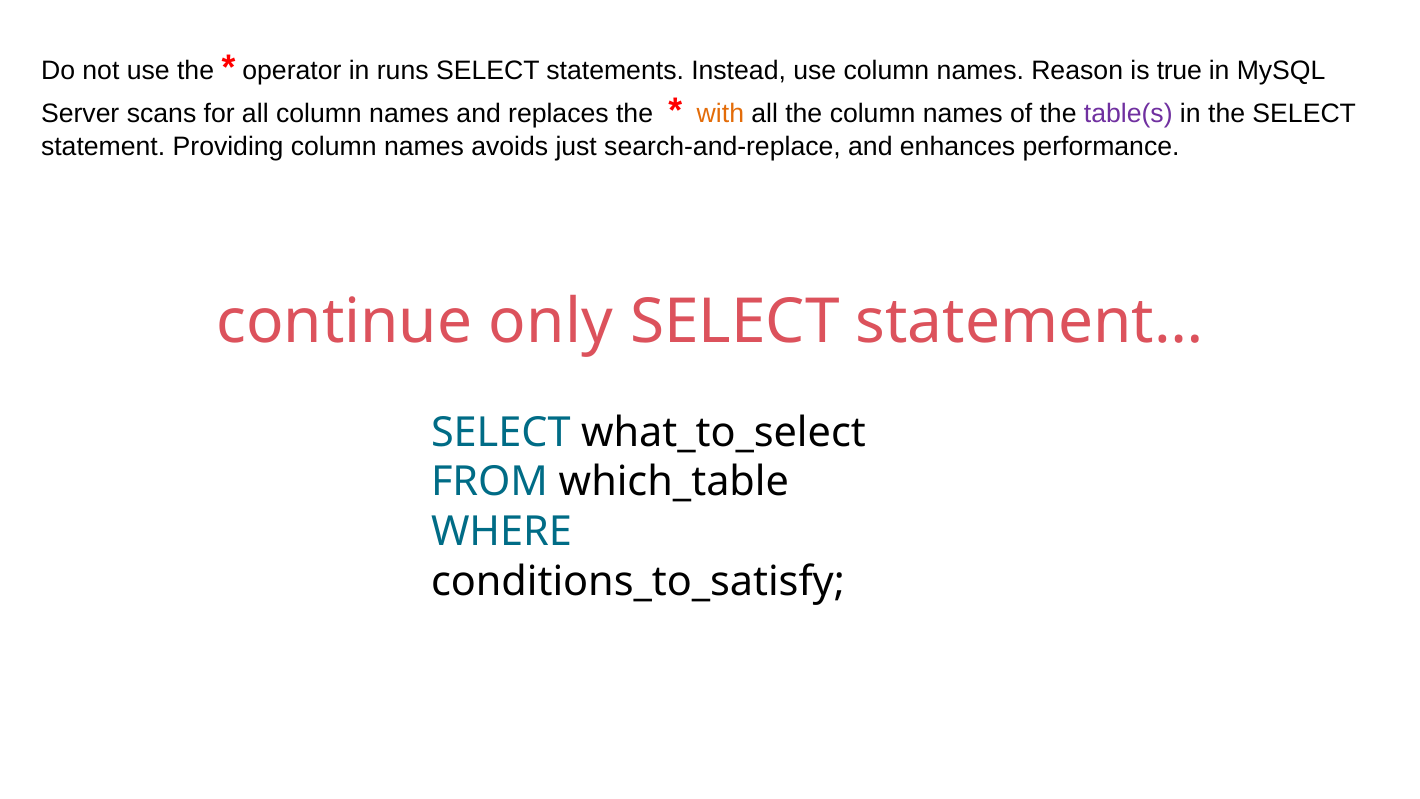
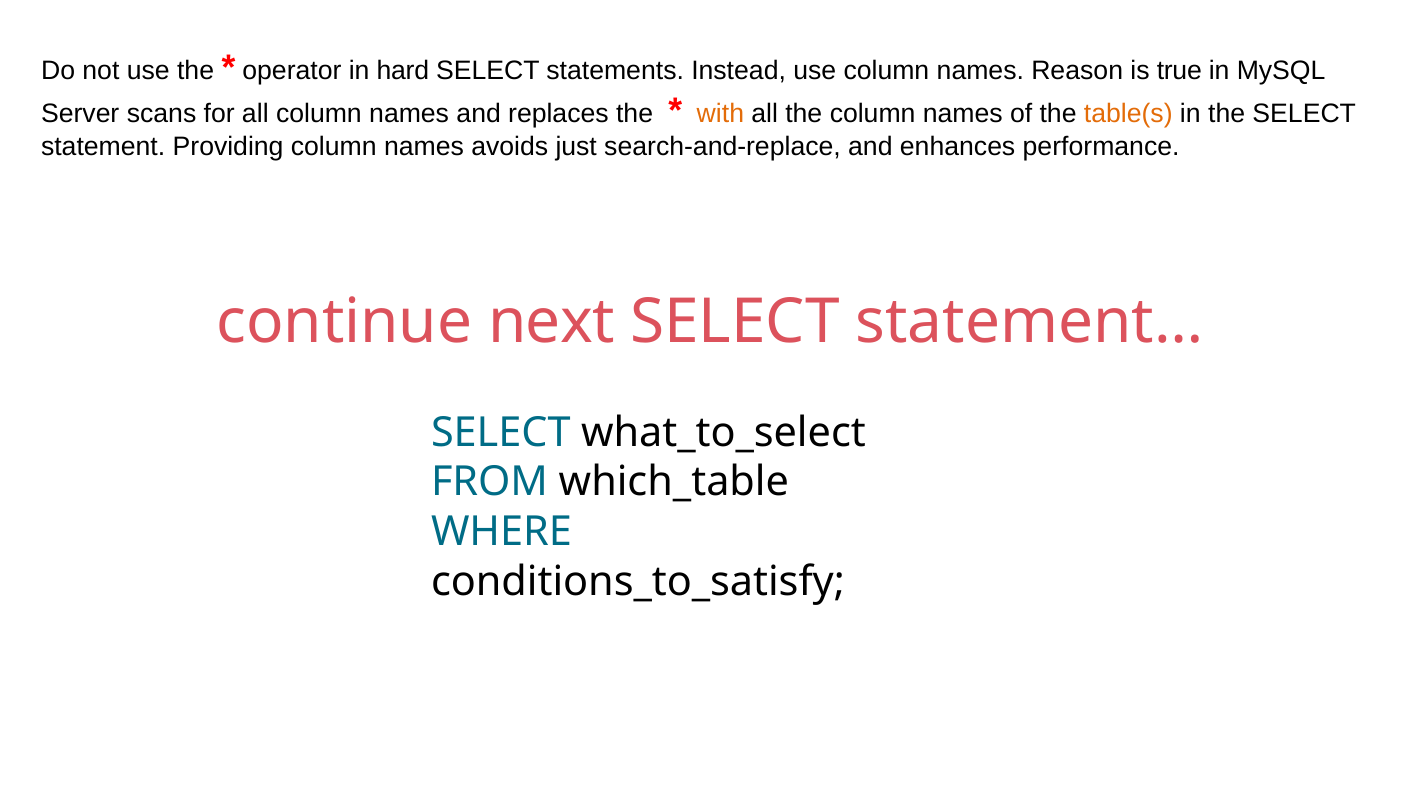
runs: runs -> hard (403, 71)
table(s colour: purple -> orange (1128, 113)
only: only -> next (552, 322)
